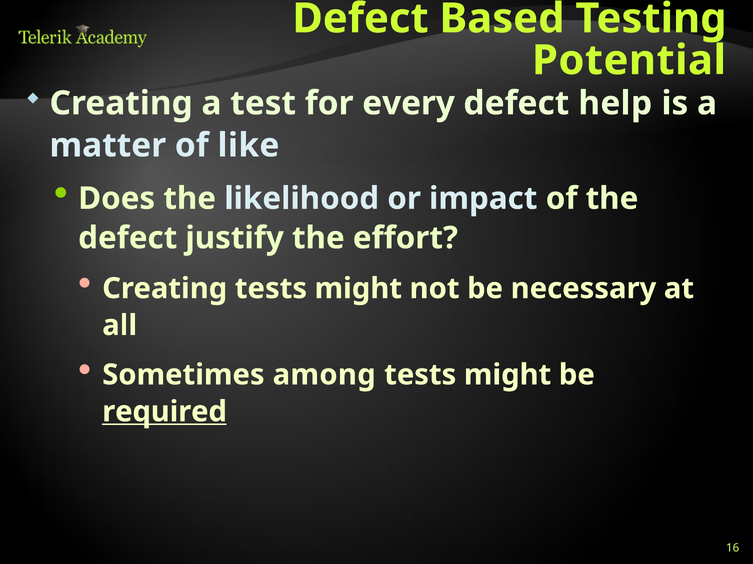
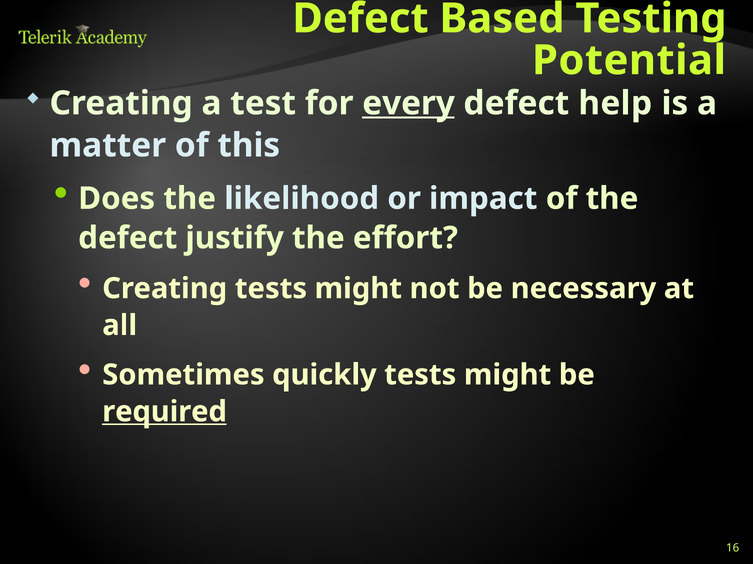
every underline: none -> present (409, 103)
like: like -> this (249, 146)
among: among -> quickly (324, 375)
